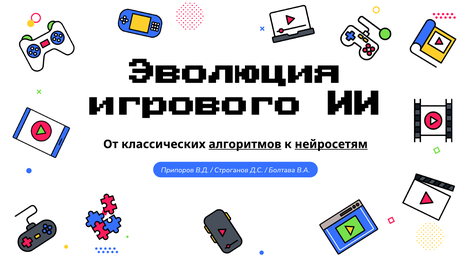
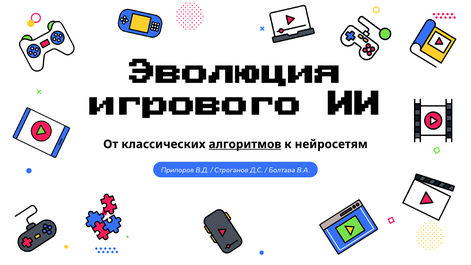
нейросетям underline: present -> none (331, 144)
